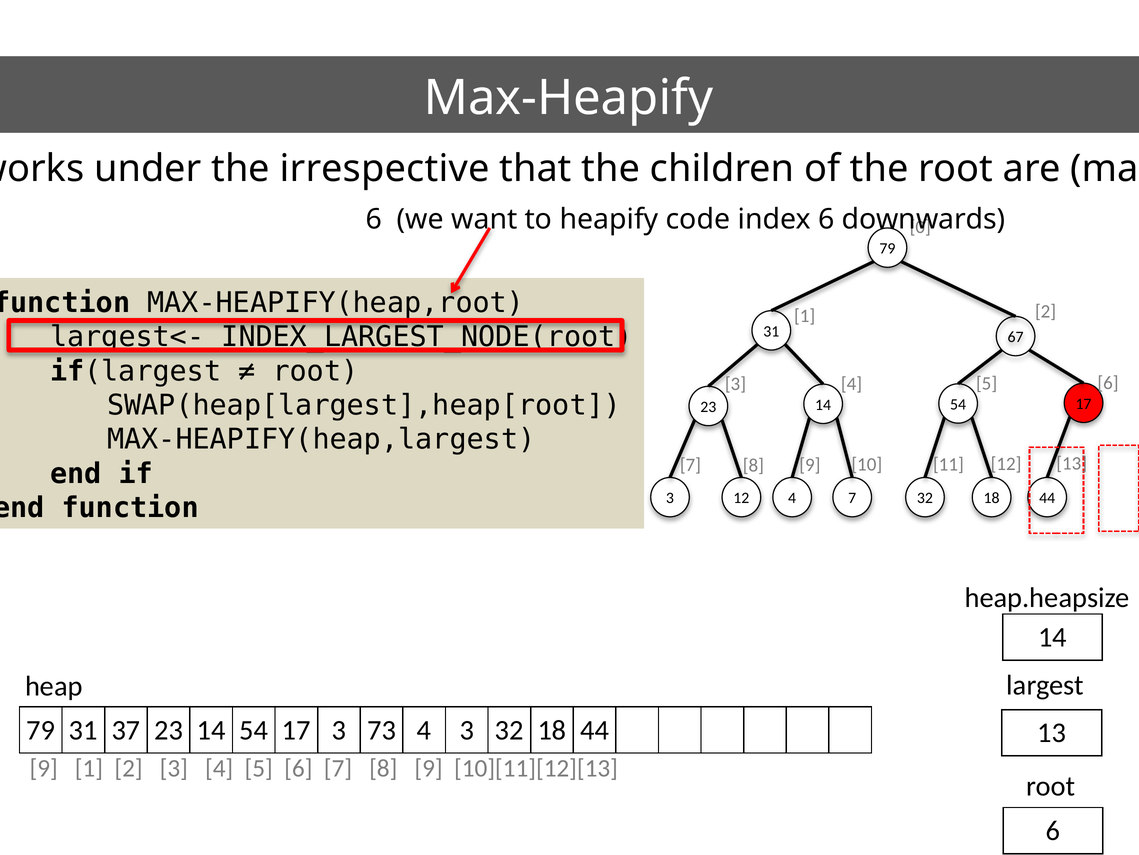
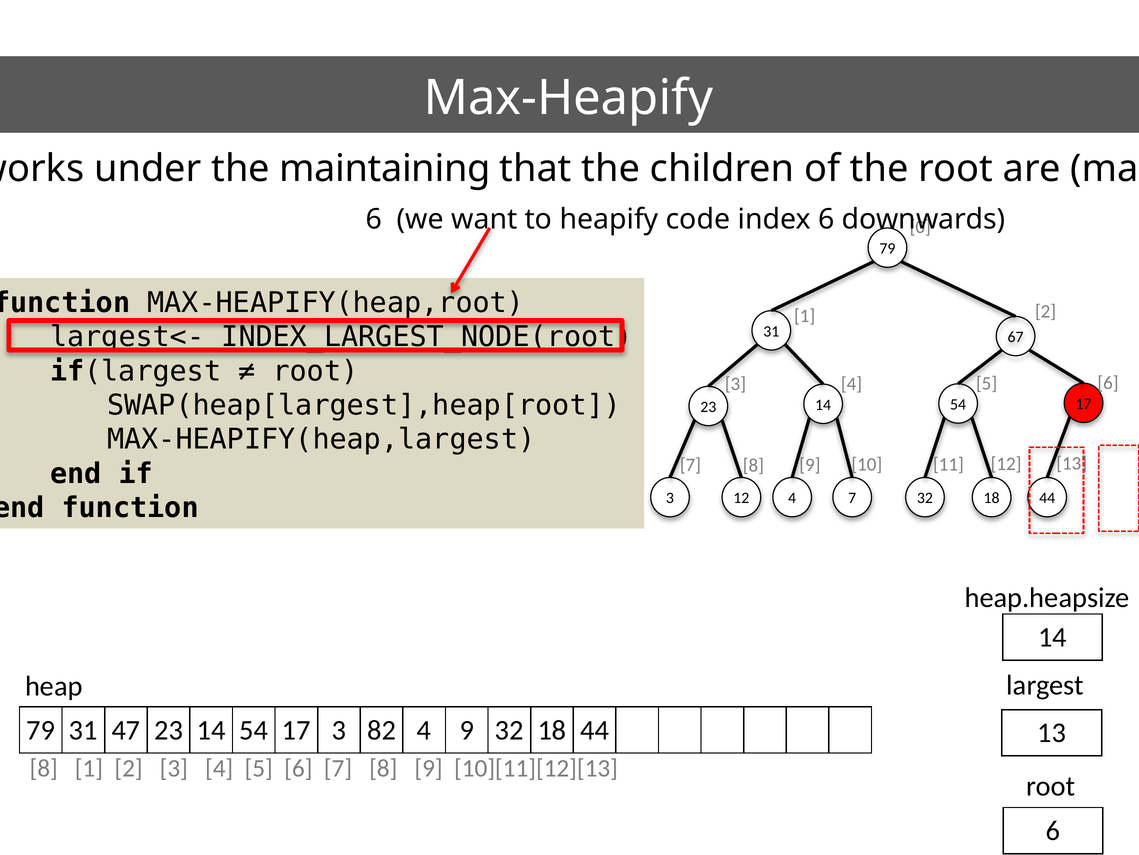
irrespective: irrespective -> maintaining (385, 169)
37: 37 -> 47 (126, 730)
73: 73 -> 82 (382, 730)
4 3: 3 -> 9 (467, 730)
9: 9 -> 8 (44, 768)
